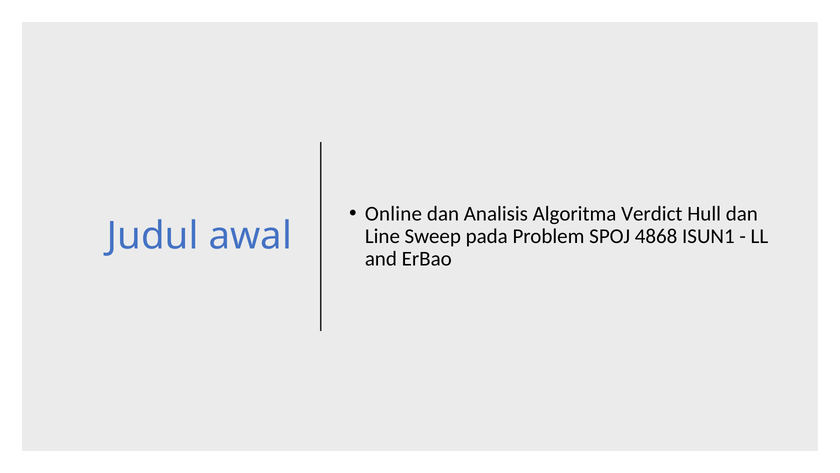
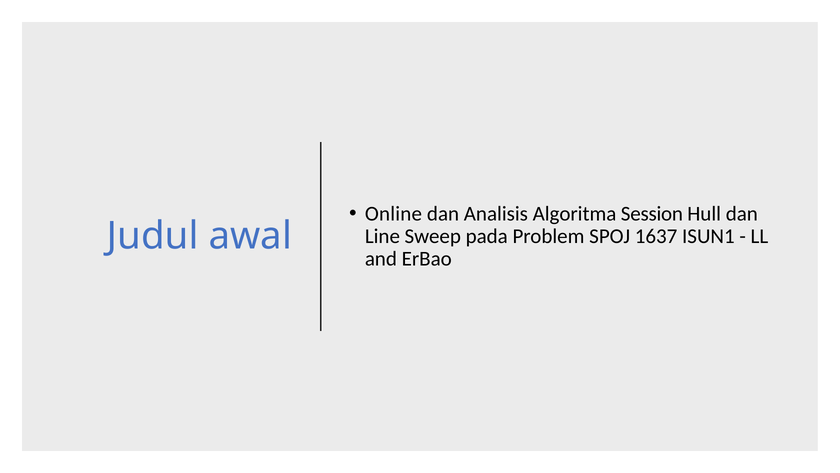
Verdict: Verdict -> Session (652, 213)
4868: 4868 -> 1637 (656, 236)
